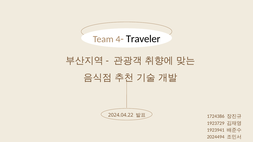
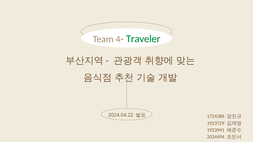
Traveler colour: black -> green (143, 39)
